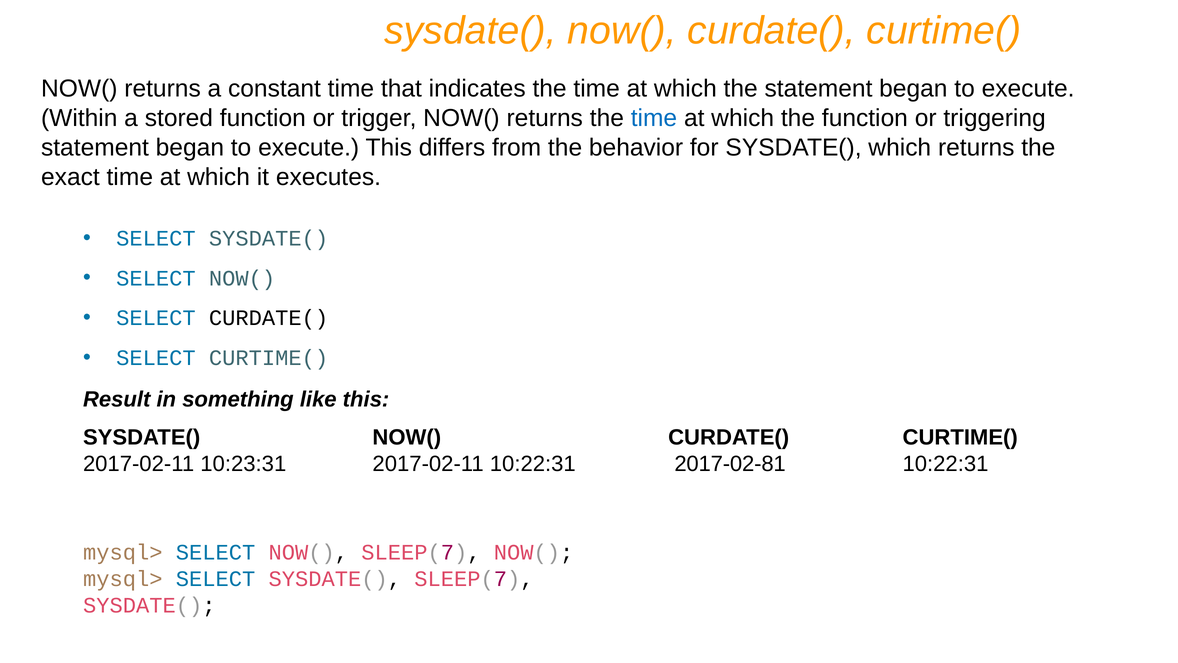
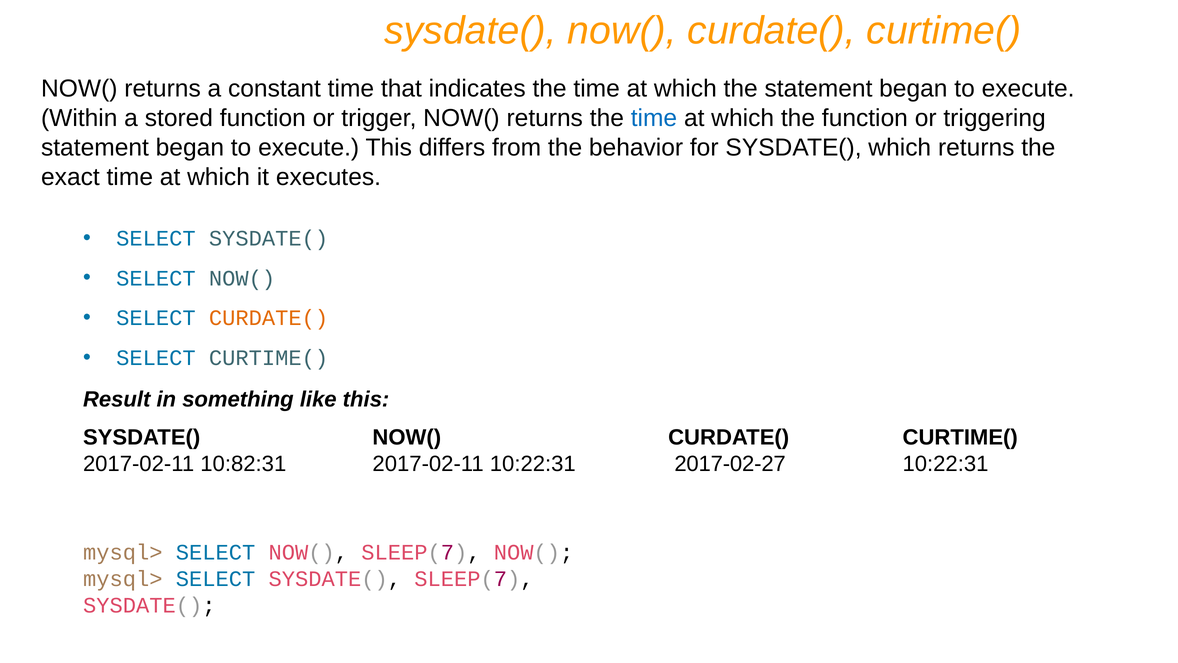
CURDATE( colour: black -> orange (269, 318)
10:23:31: 10:23:31 -> 10:82:31 (243, 464)
2017-02-81: 2017-02-81 -> 2017-02-27 (730, 464)
